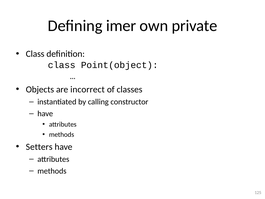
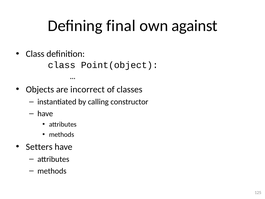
imer: imer -> final (121, 26)
private: private -> against (195, 26)
